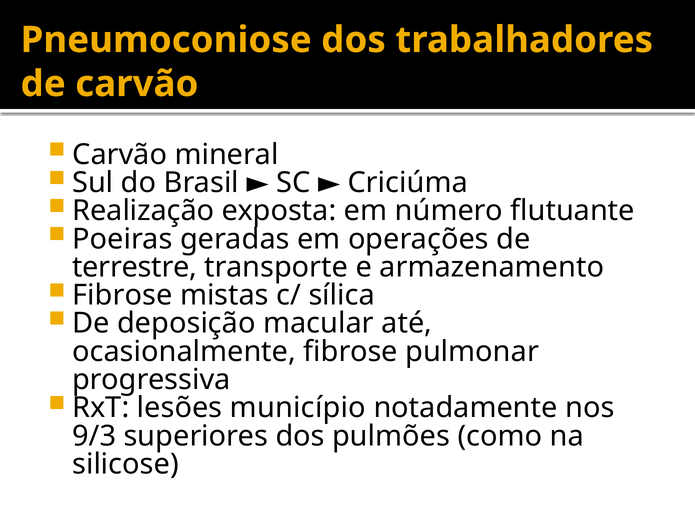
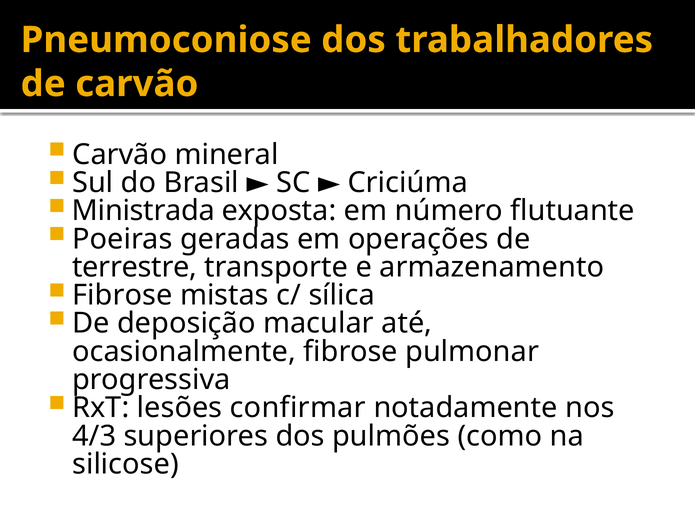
Realização: Realização -> Ministrada (143, 211)
município: município -> confirmar (298, 408)
9/3: 9/3 -> 4/3 (94, 436)
